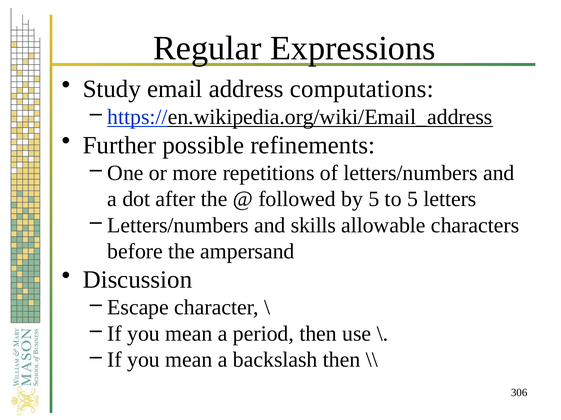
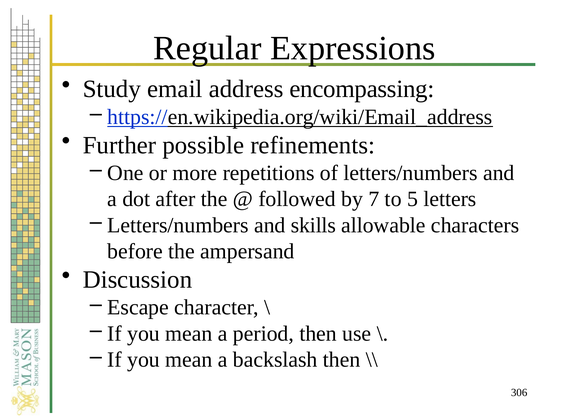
computations: computations -> encompassing (362, 89)
by 5: 5 -> 7 (374, 199)
